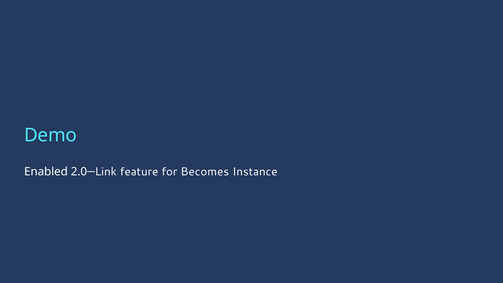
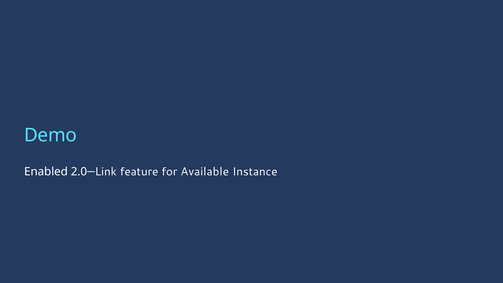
Becomes: Becomes -> Available (205, 172)
